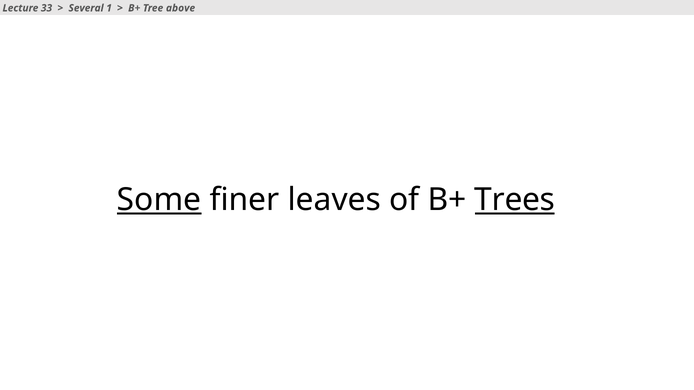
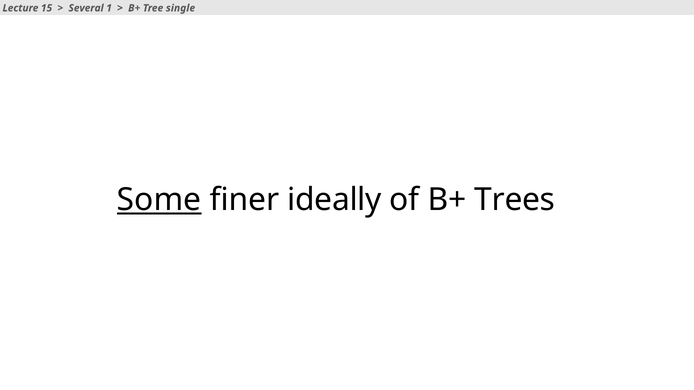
33: 33 -> 15 (47, 8)
above: above -> single (181, 8)
leaves: leaves -> ideally (334, 200)
Trees underline: present -> none (515, 200)
